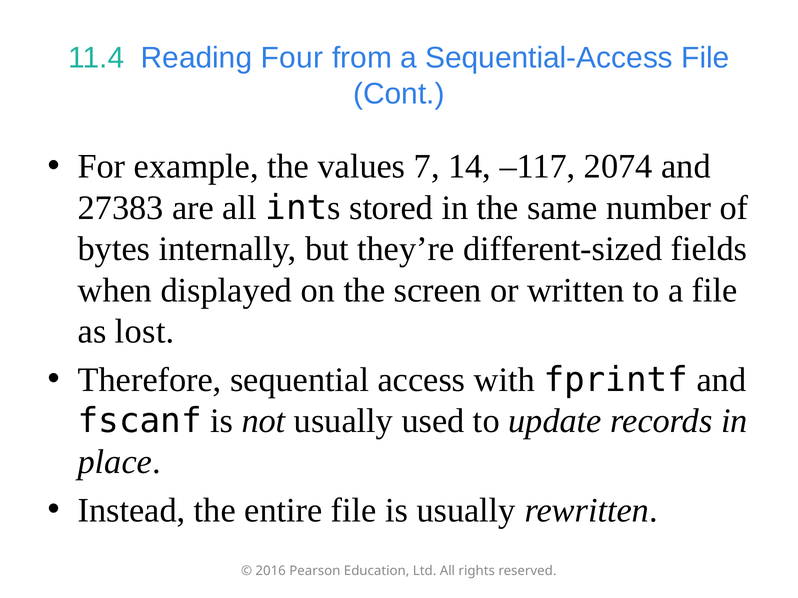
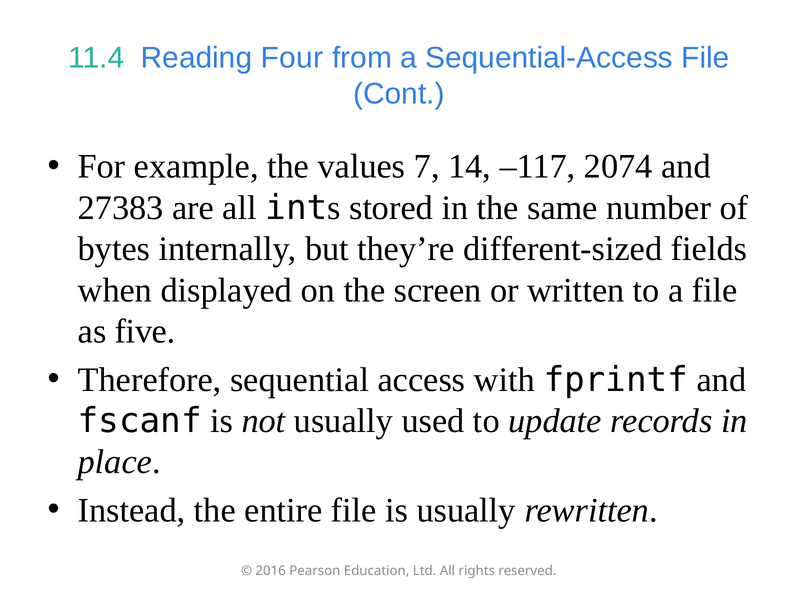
lost: lost -> five (145, 332)
